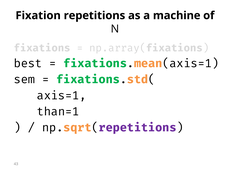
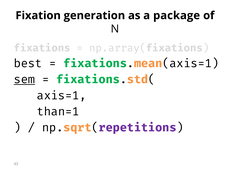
repetitions: repetitions -> generation (94, 16)
machine: machine -> package (177, 16)
sem underline: none -> present (24, 80)
